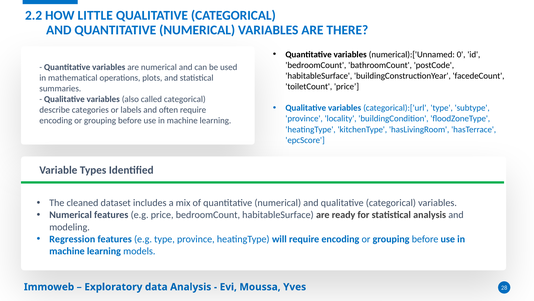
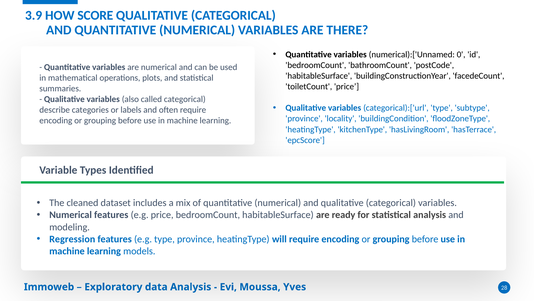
2.2: 2.2 -> 3.9 (34, 16)
LITTLE: LITTLE -> SCORE (95, 16)
